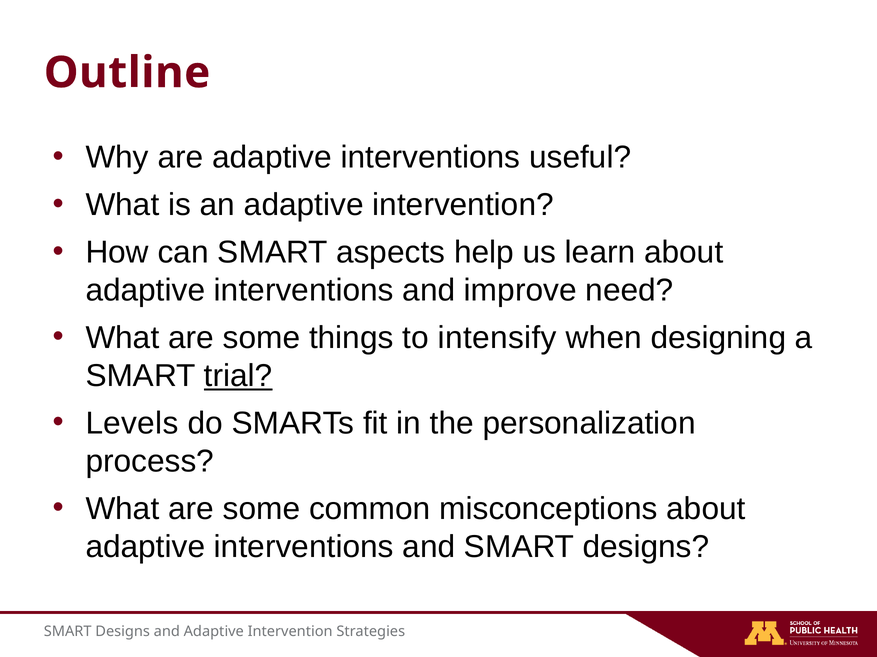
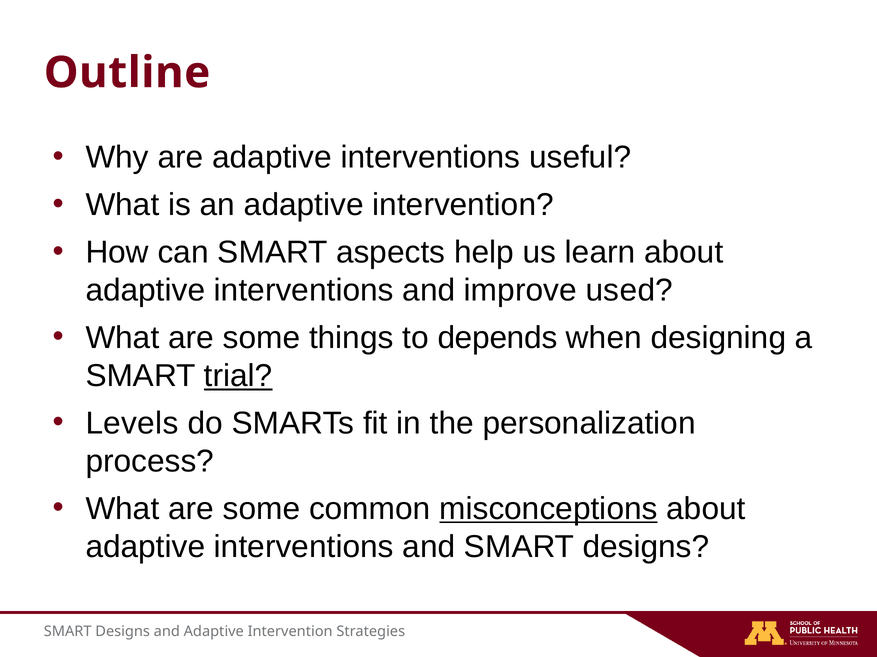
need: need -> used (629, 291)
intensify: intensify -> depends (498, 338)
misconceptions underline: none -> present (548, 509)
